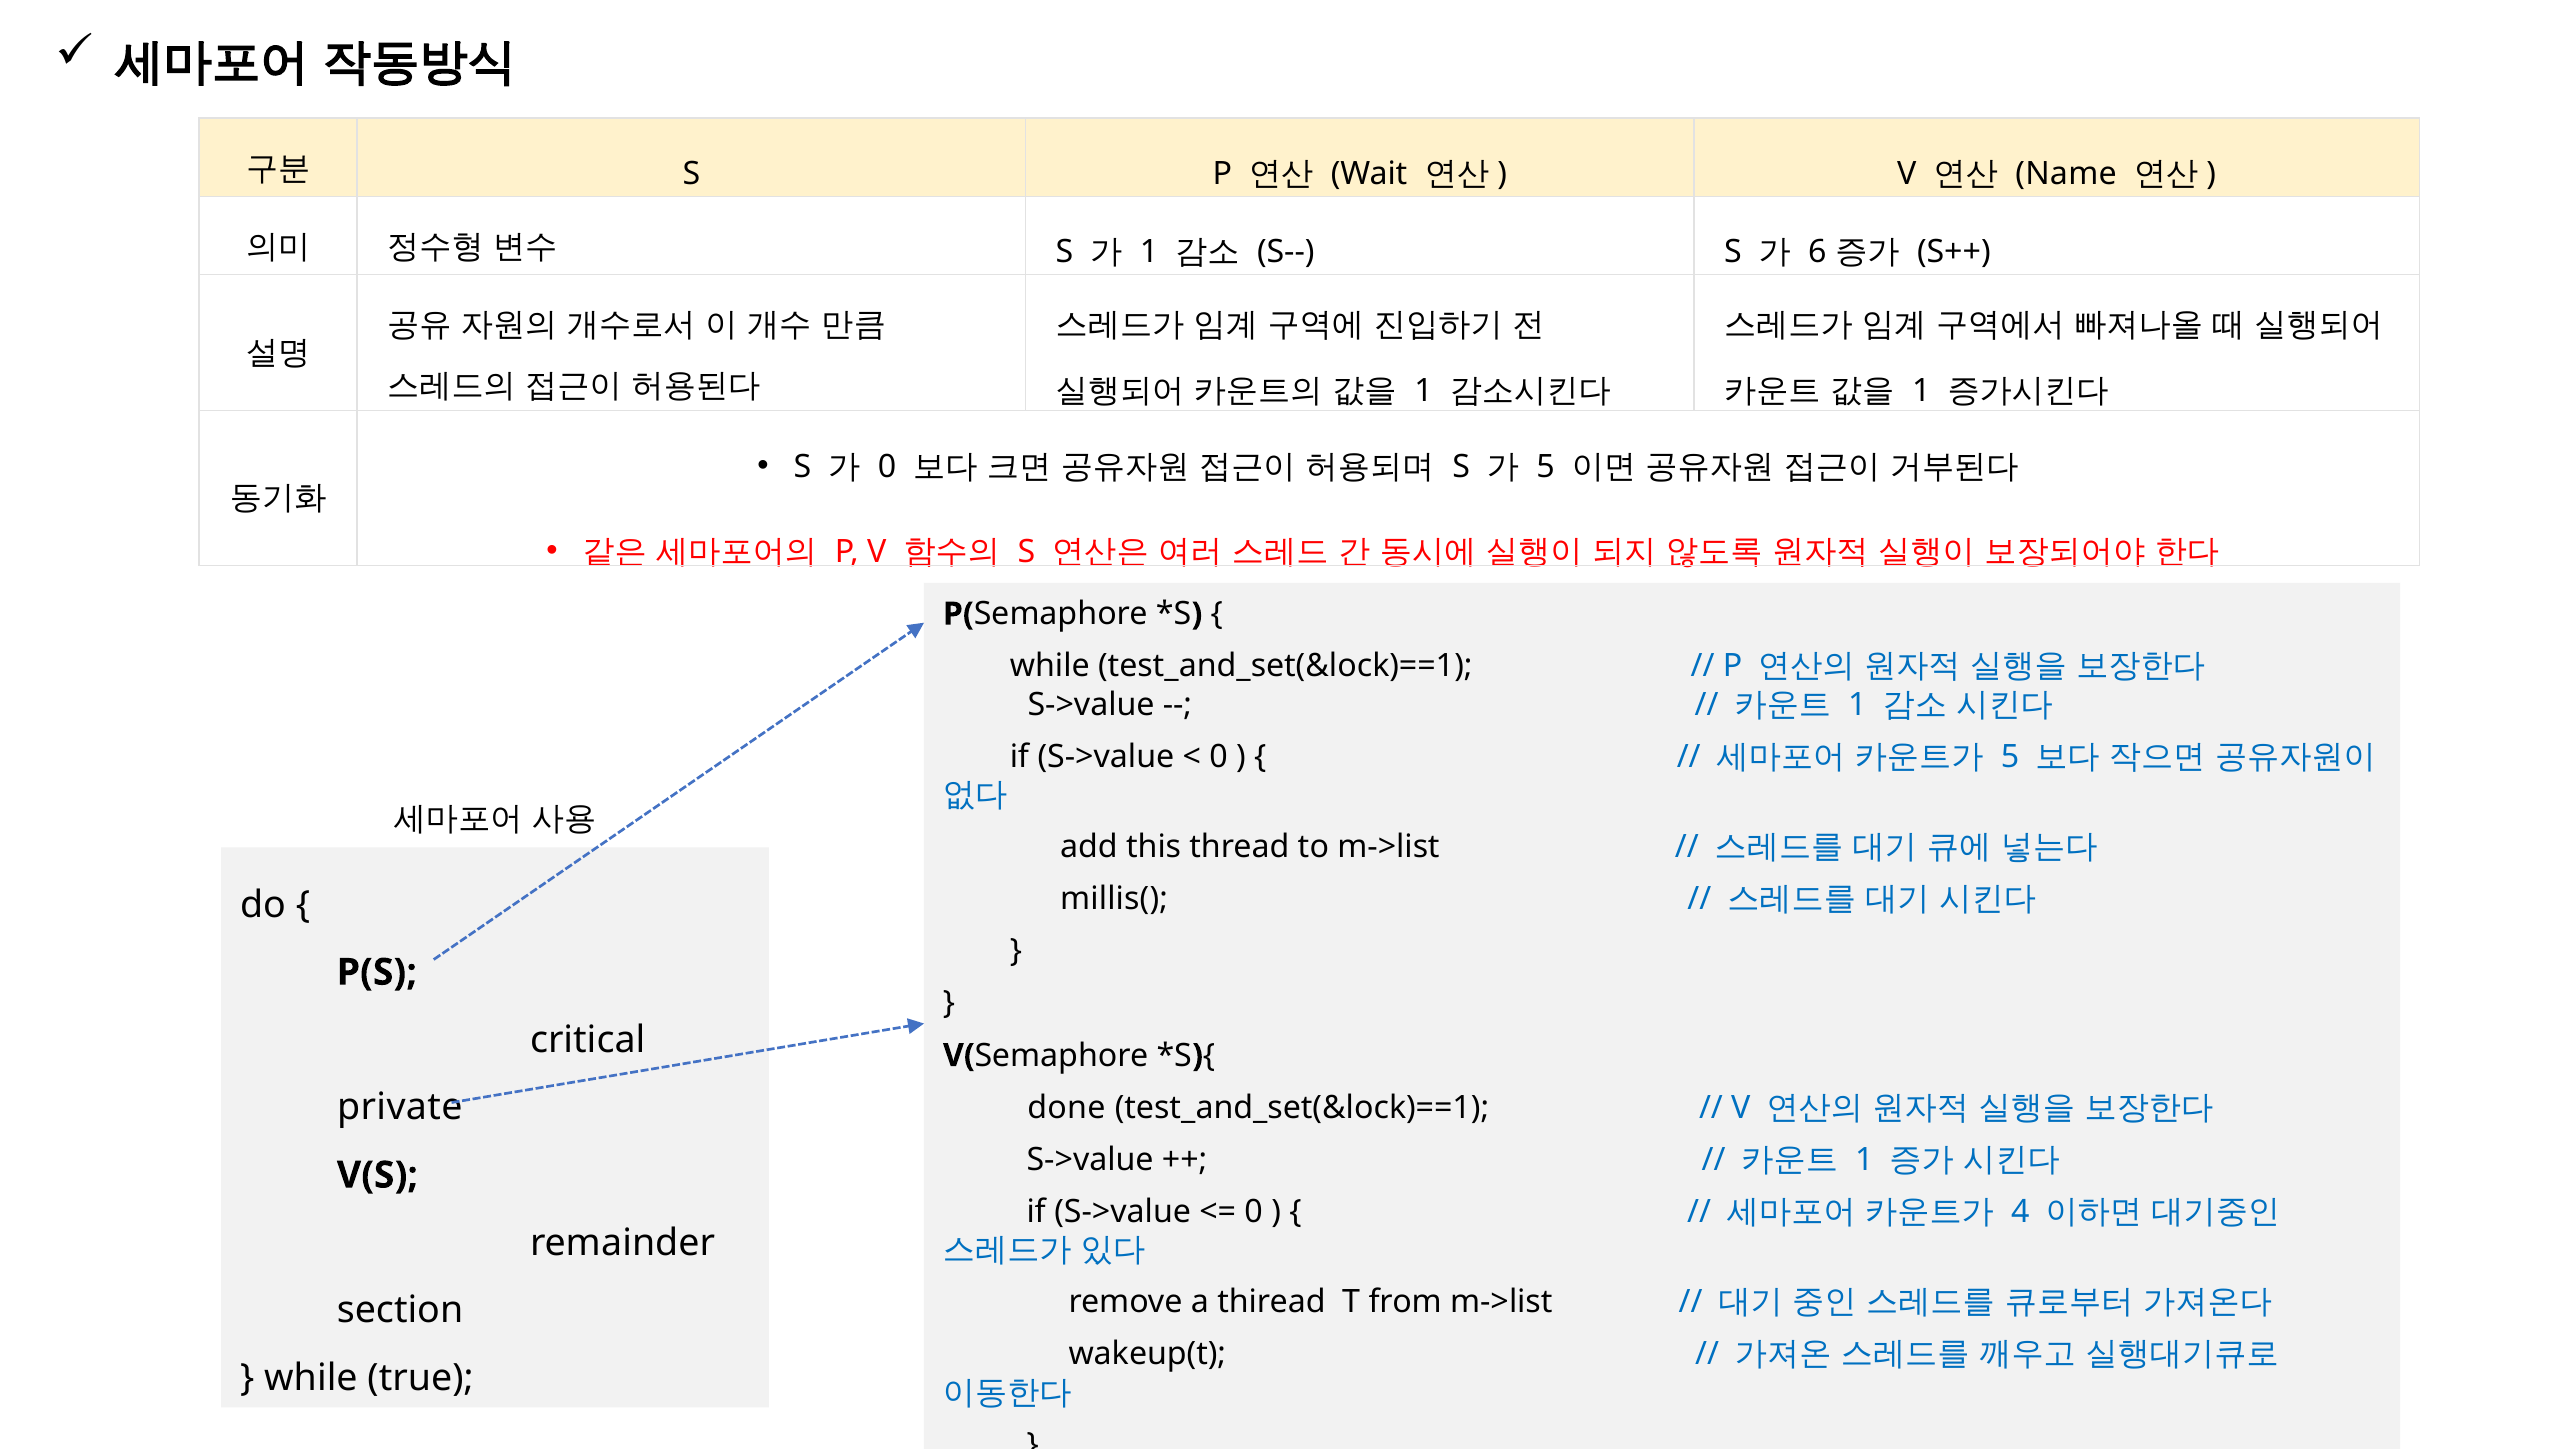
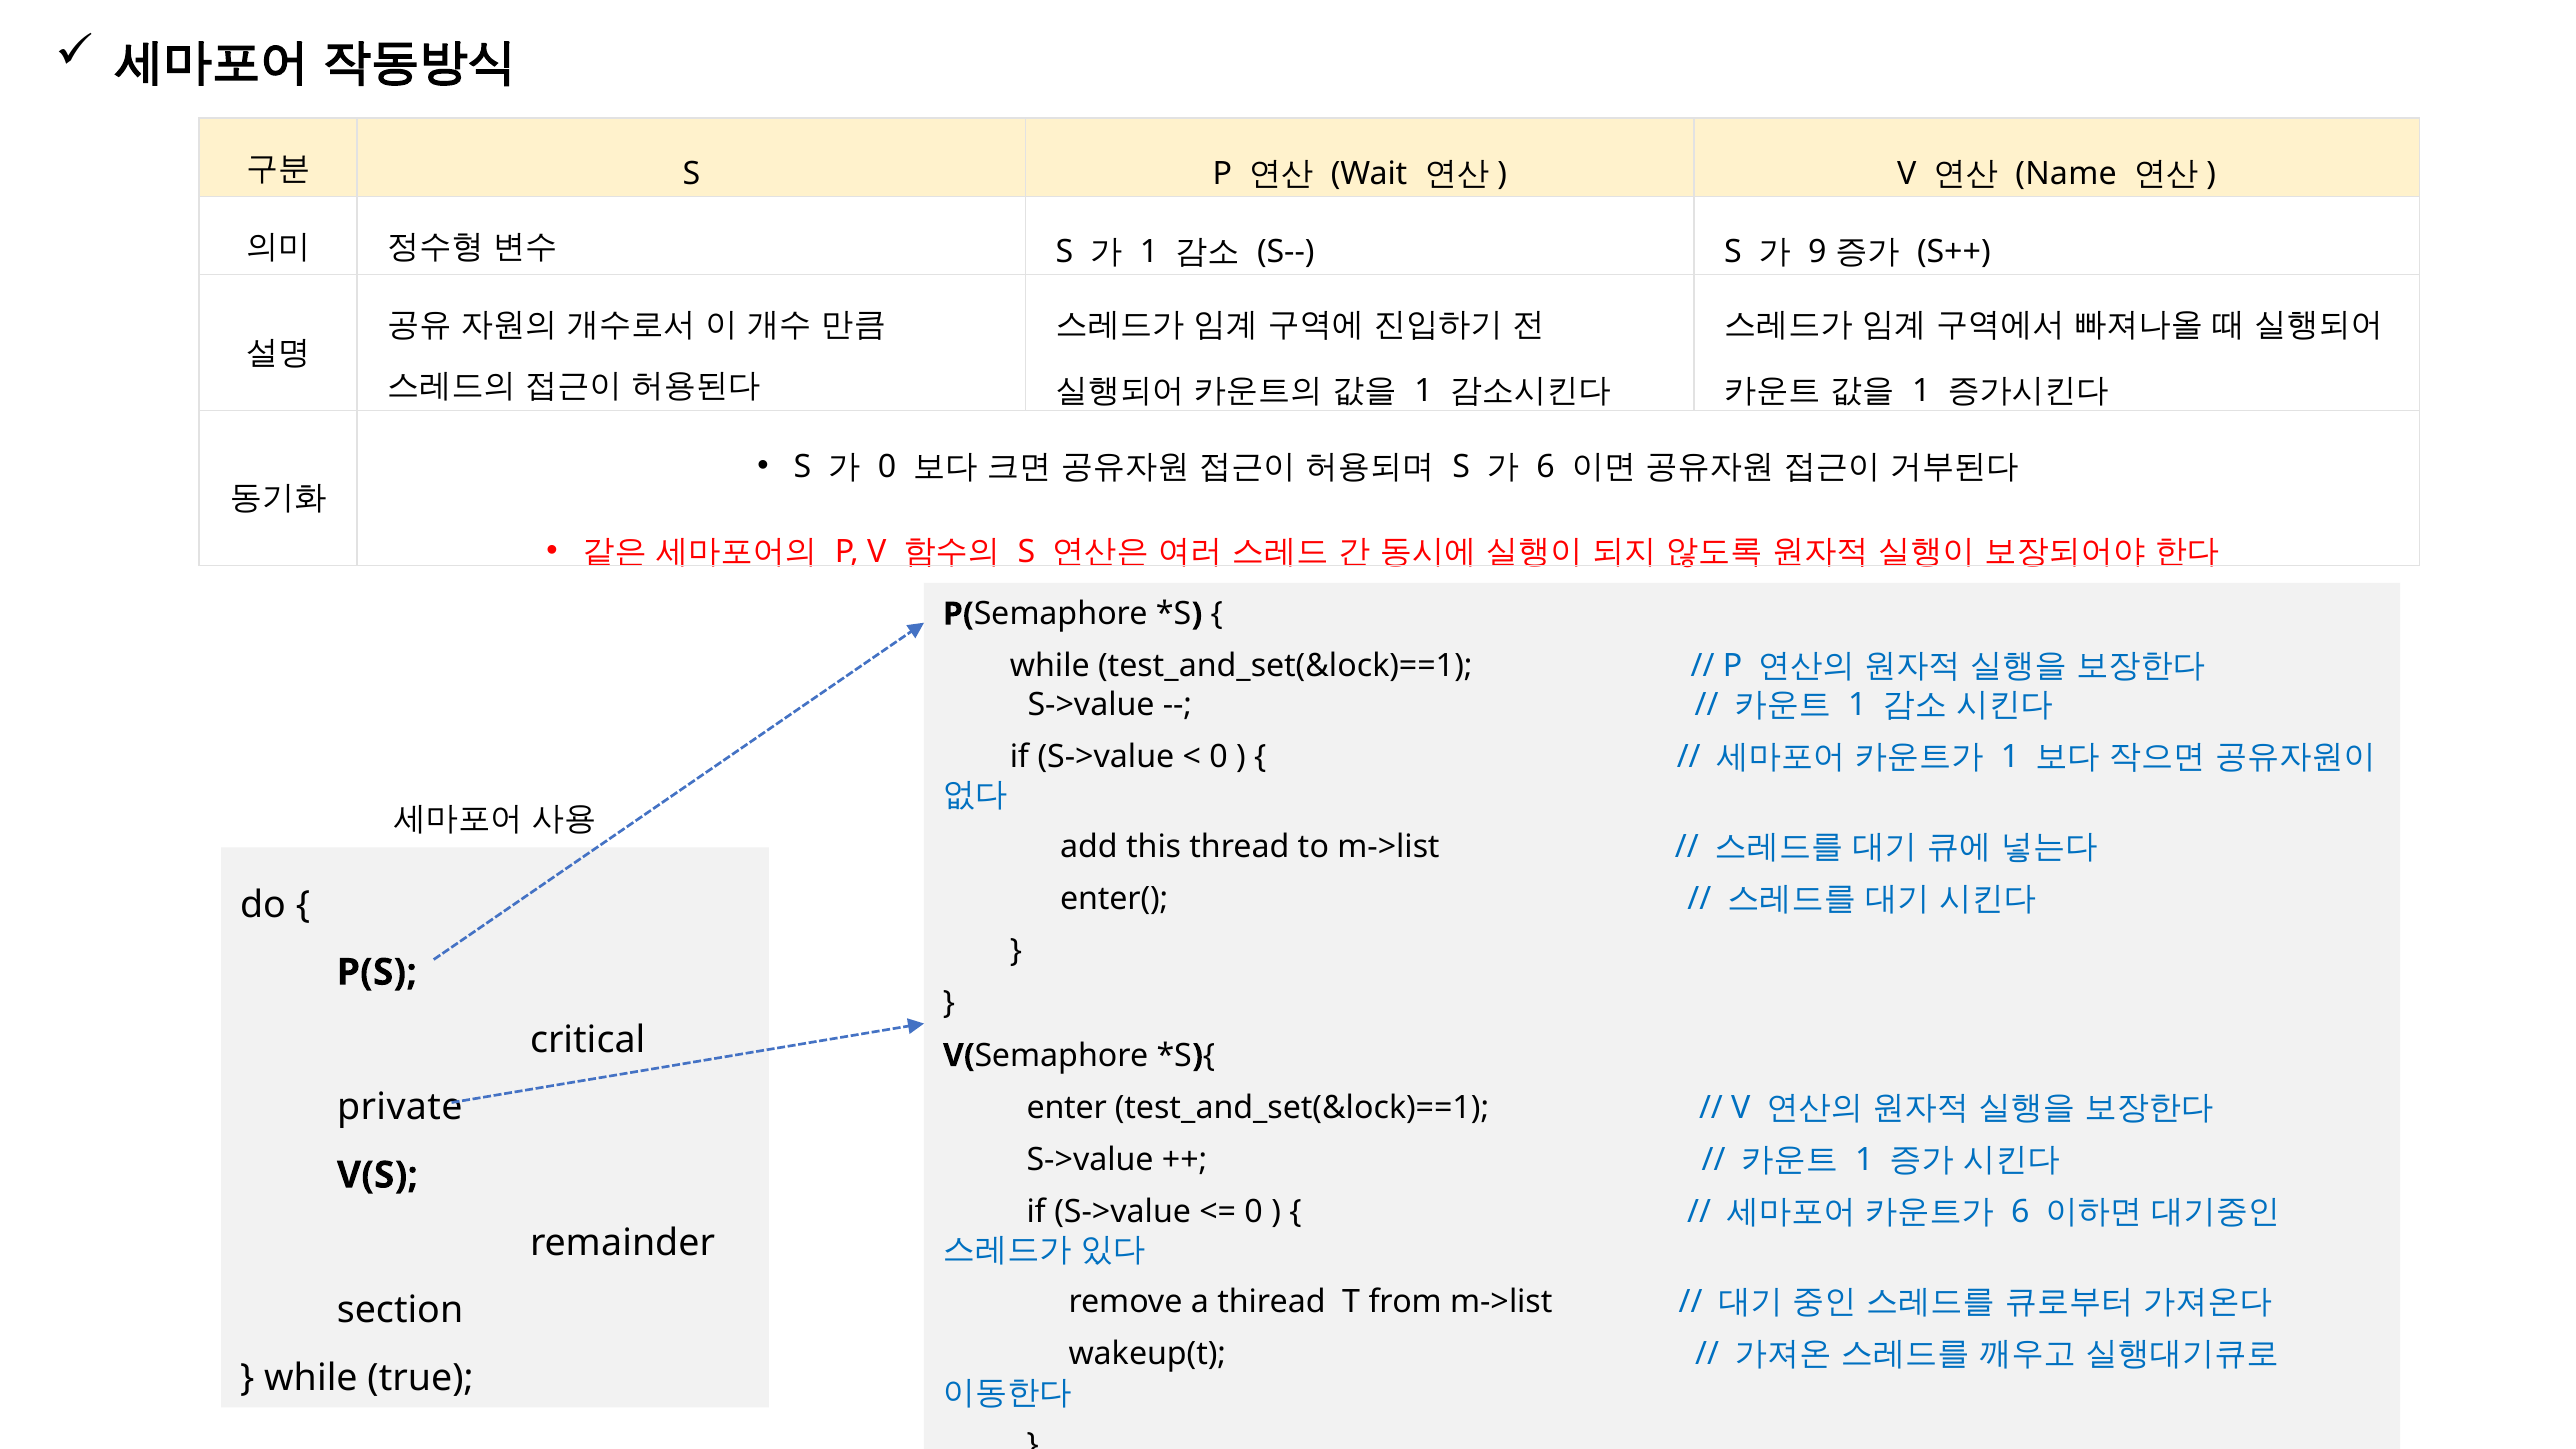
6: 6 -> 9 (1817, 252)
5: 5 -> 6 (1546, 466)
5: 5 -> 1 (2010, 757)
millis(: millis( -> enter( (1114, 899)
done: done -> enter (1067, 1107)
4: 4 -> 6 (2020, 1211)
